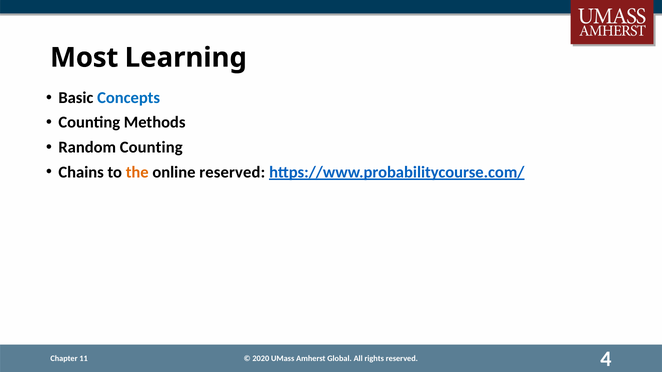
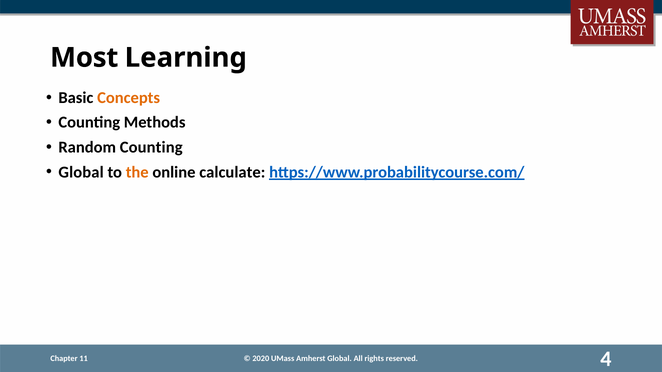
Concepts colour: blue -> orange (129, 98)
Chains: Chains -> Global (81, 172)
online reserved: reserved -> calculate (232, 172)
